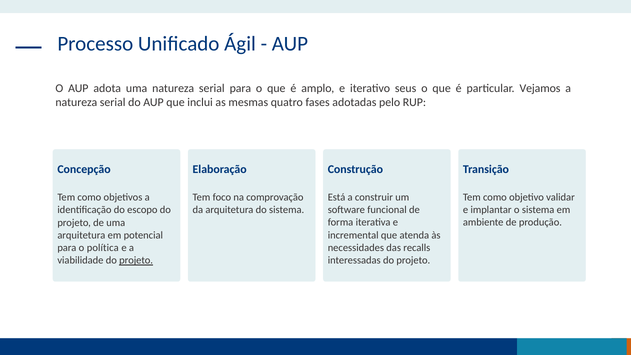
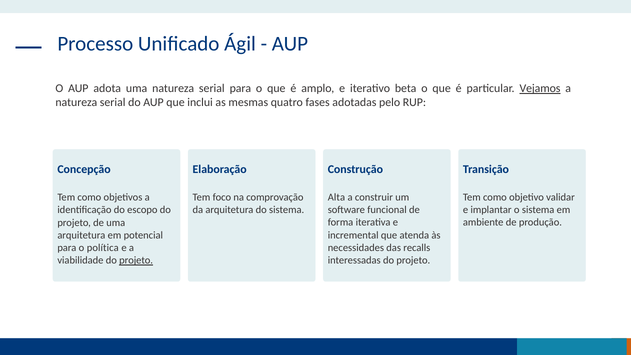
seus: seus -> beta (406, 88)
Vejamos underline: none -> present (540, 88)
Está: Está -> Alta (336, 197)
